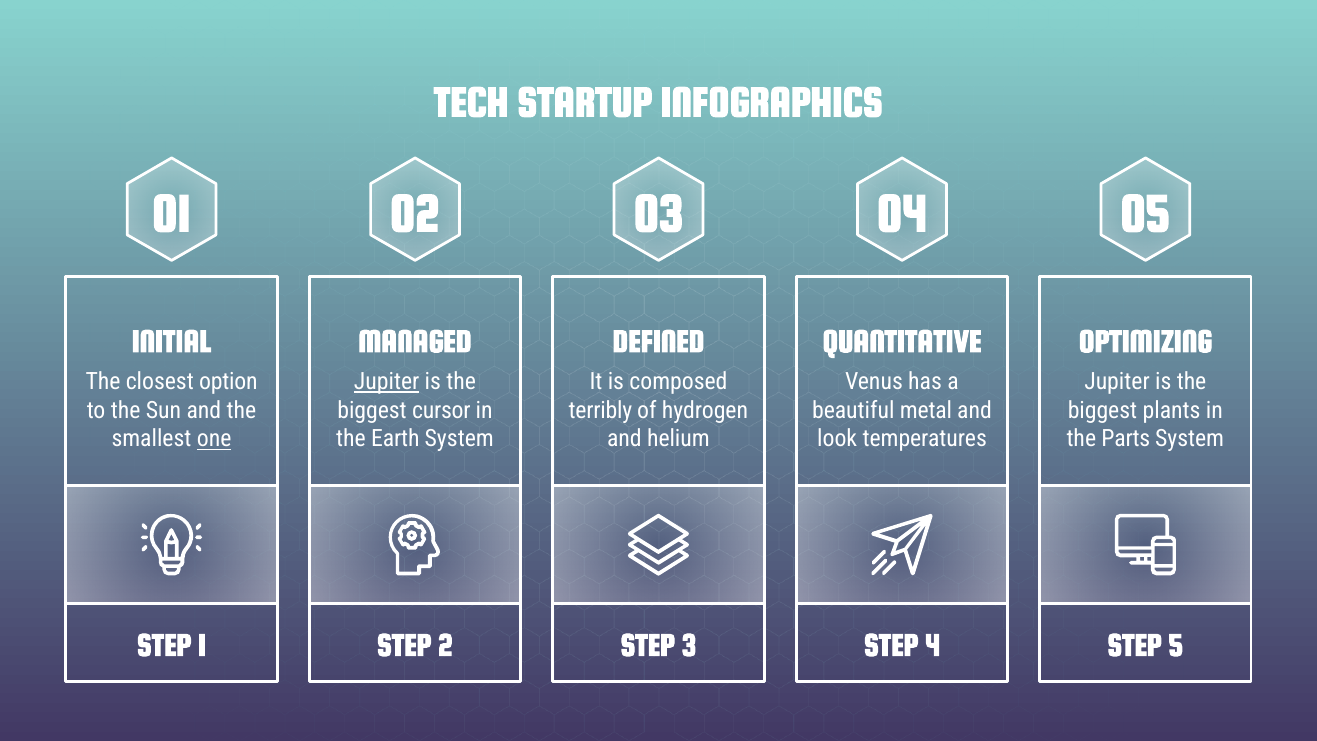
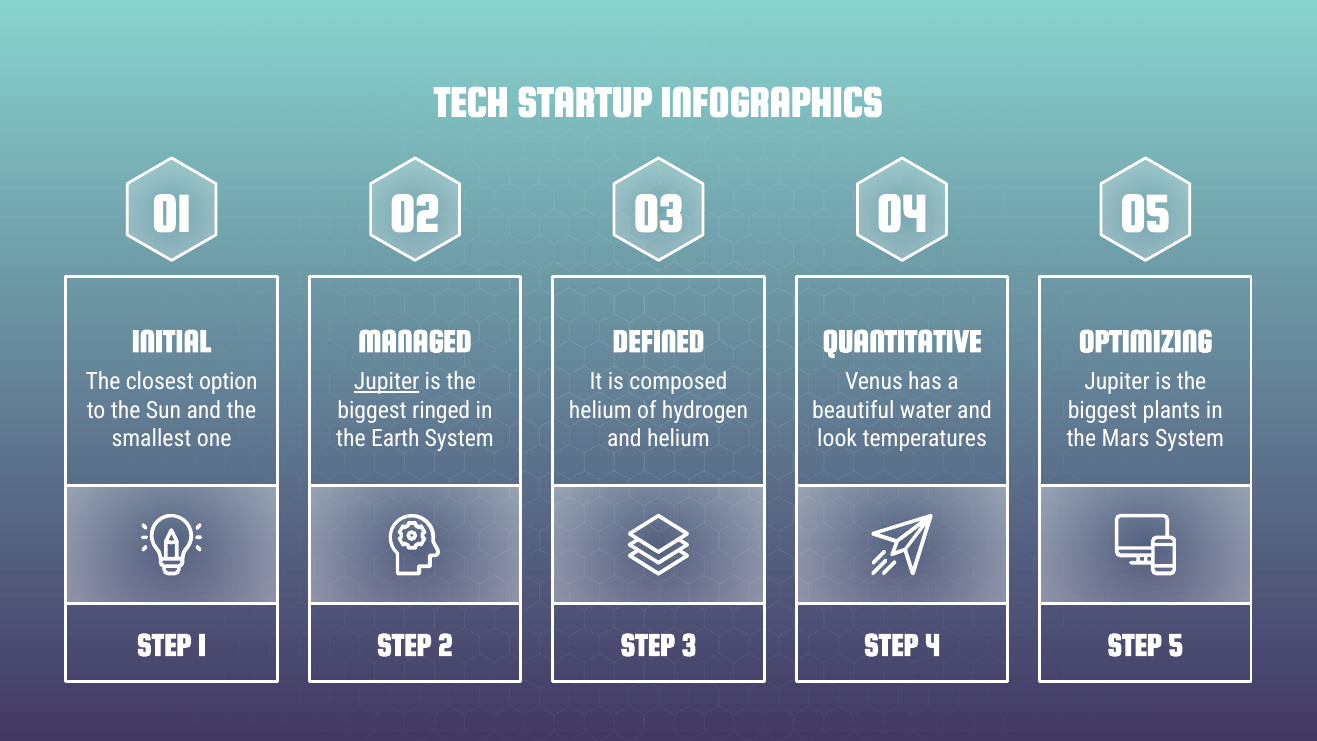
cursor: cursor -> ringed (441, 410)
terribly: terribly -> helium (600, 410)
metal: metal -> water (926, 410)
one underline: present -> none (214, 439)
Parts: Parts -> Mars (1126, 439)
